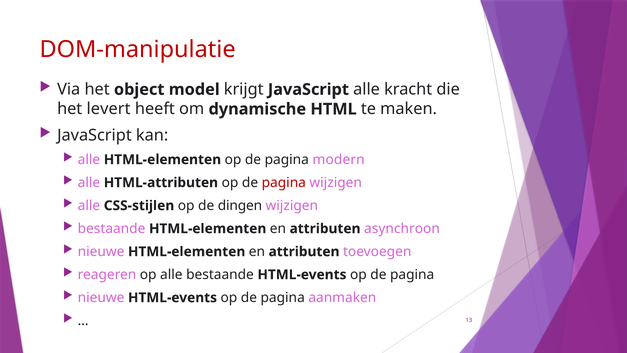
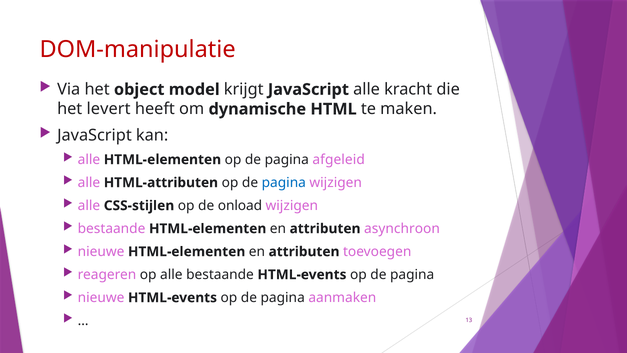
modern: modern -> afgeleid (339, 159)
pagina colour: red -> blue (284, 182)
dingen: dingen -> onload (240, 205)
